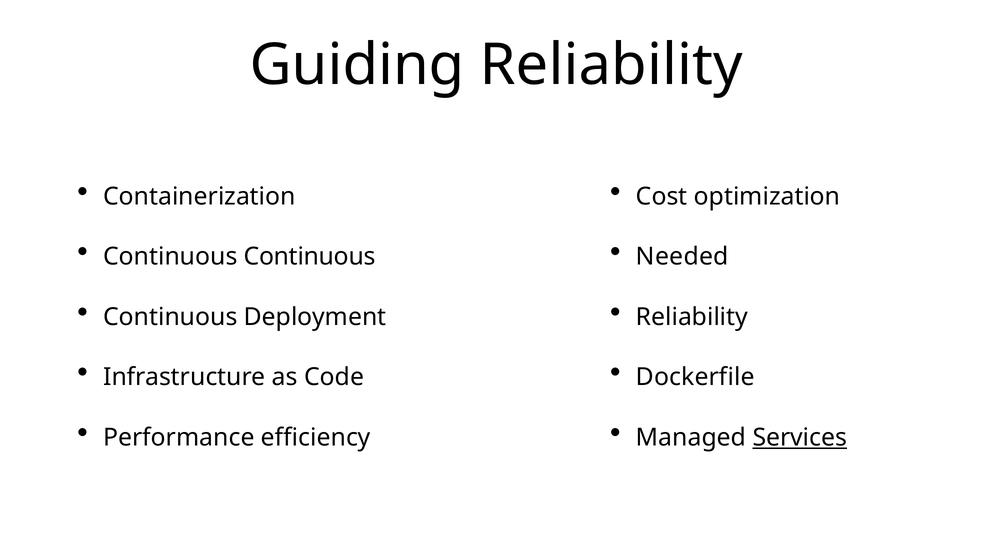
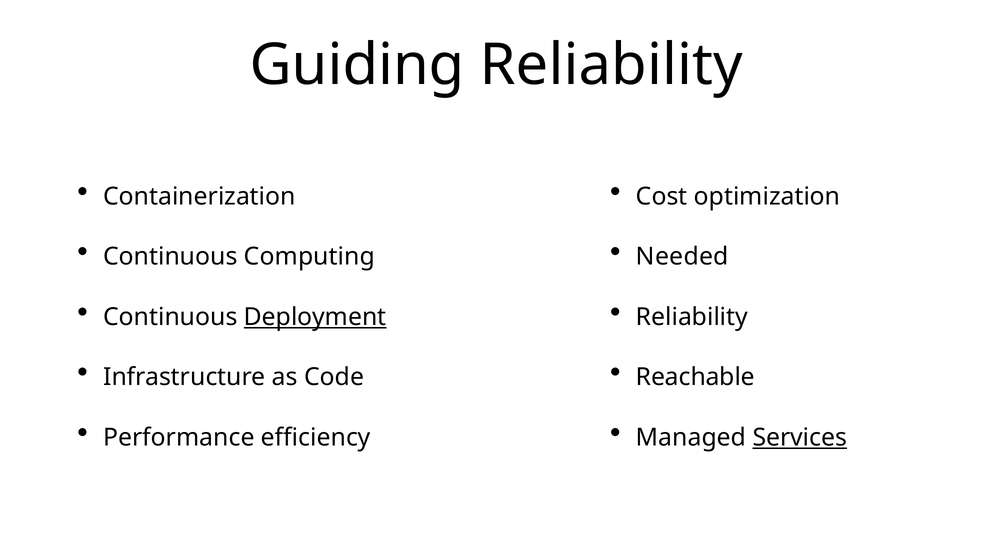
Continuous Continuous: Continuous -> Computing (309, 257)
Deployment underline: none -> present (315, 317)
Dockerfile: Dockerfile -> Reachable (695, 378)
